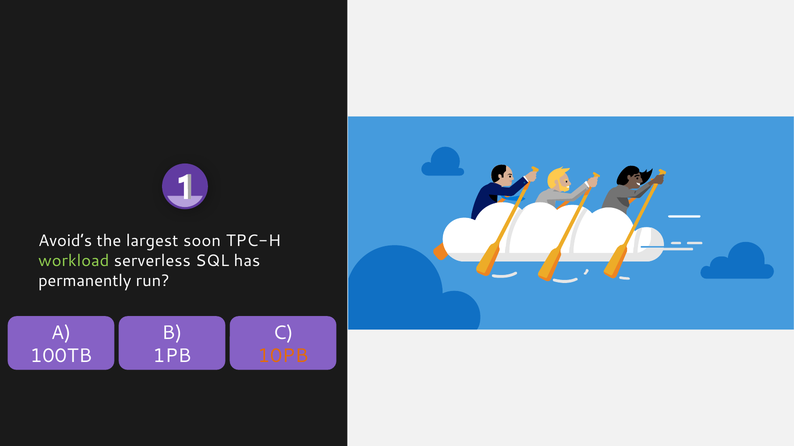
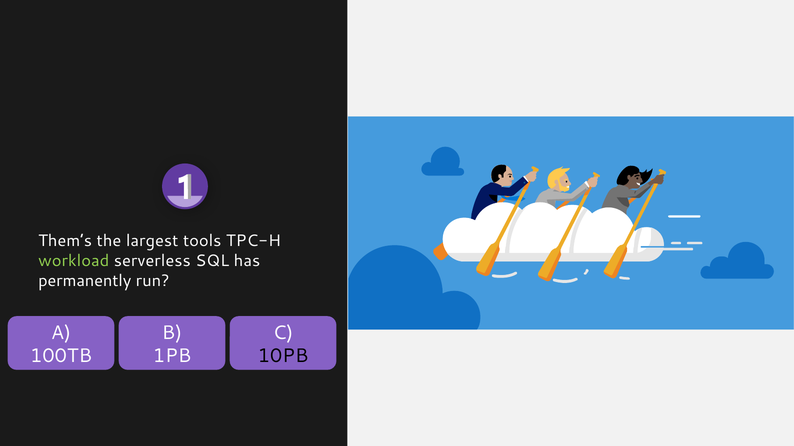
Avoid’s: Avoid’s -> Them’s (65, 241)
soon: soon -> tools (202, 241)
10PB colour: orange -> black (283, 356)
